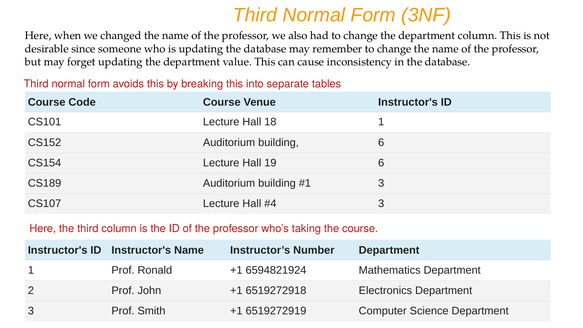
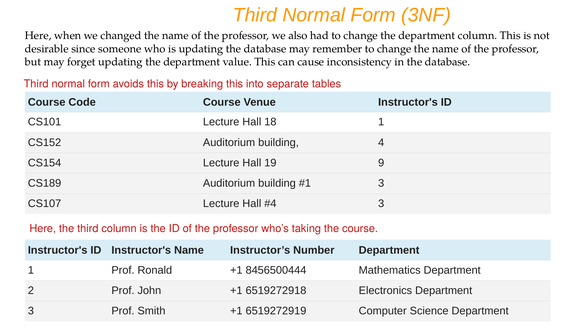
building 6: 6 -> 4 (381, 142)
19 6: 6 -> 9 (381, 163)
6594821924: 6594821924 -> 8456500444 (276, 270)
